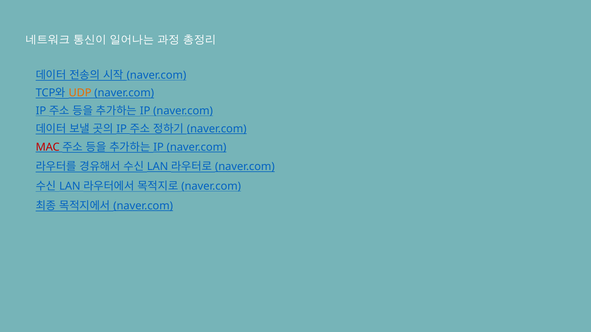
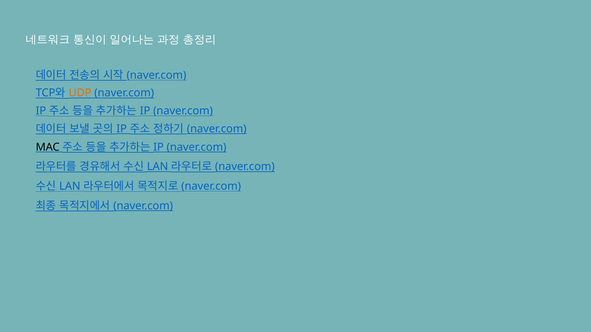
MAC colour: red -> black (48, 147)
